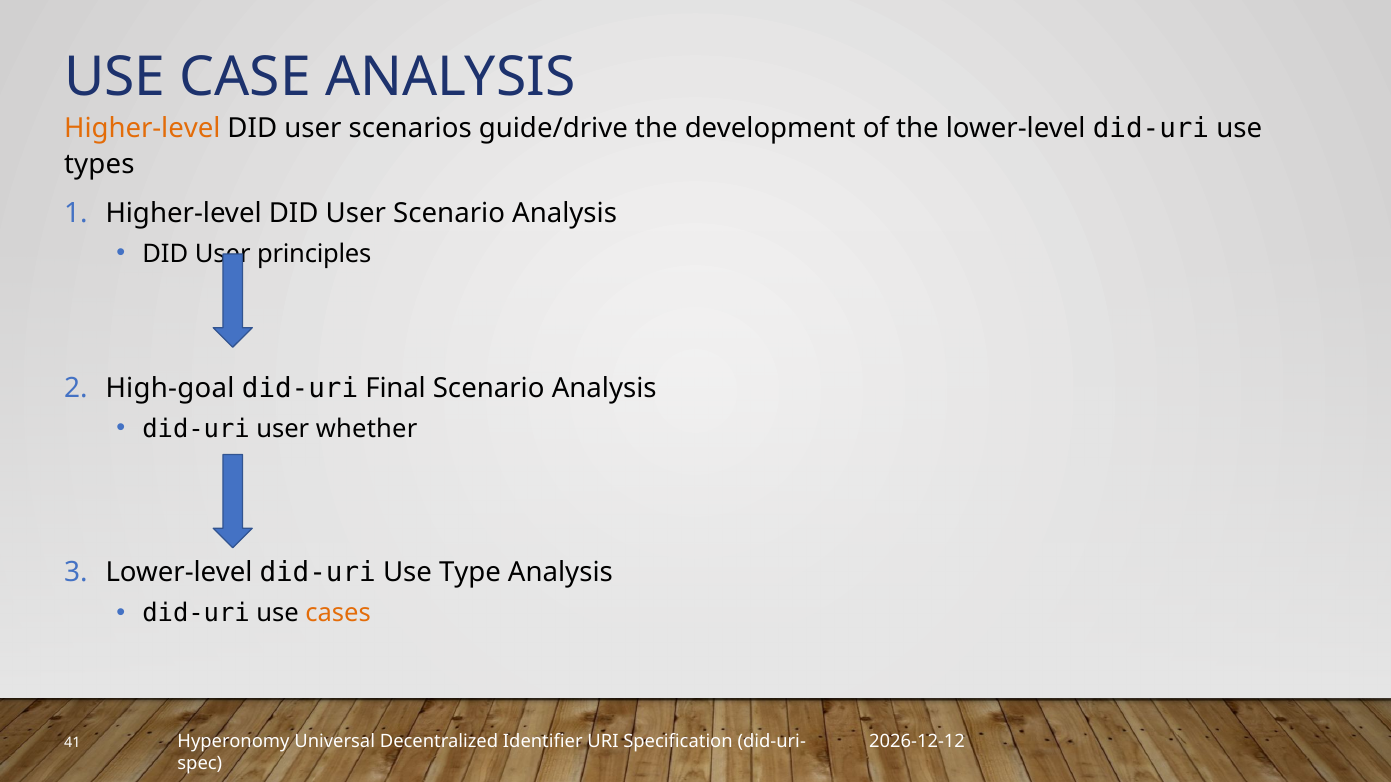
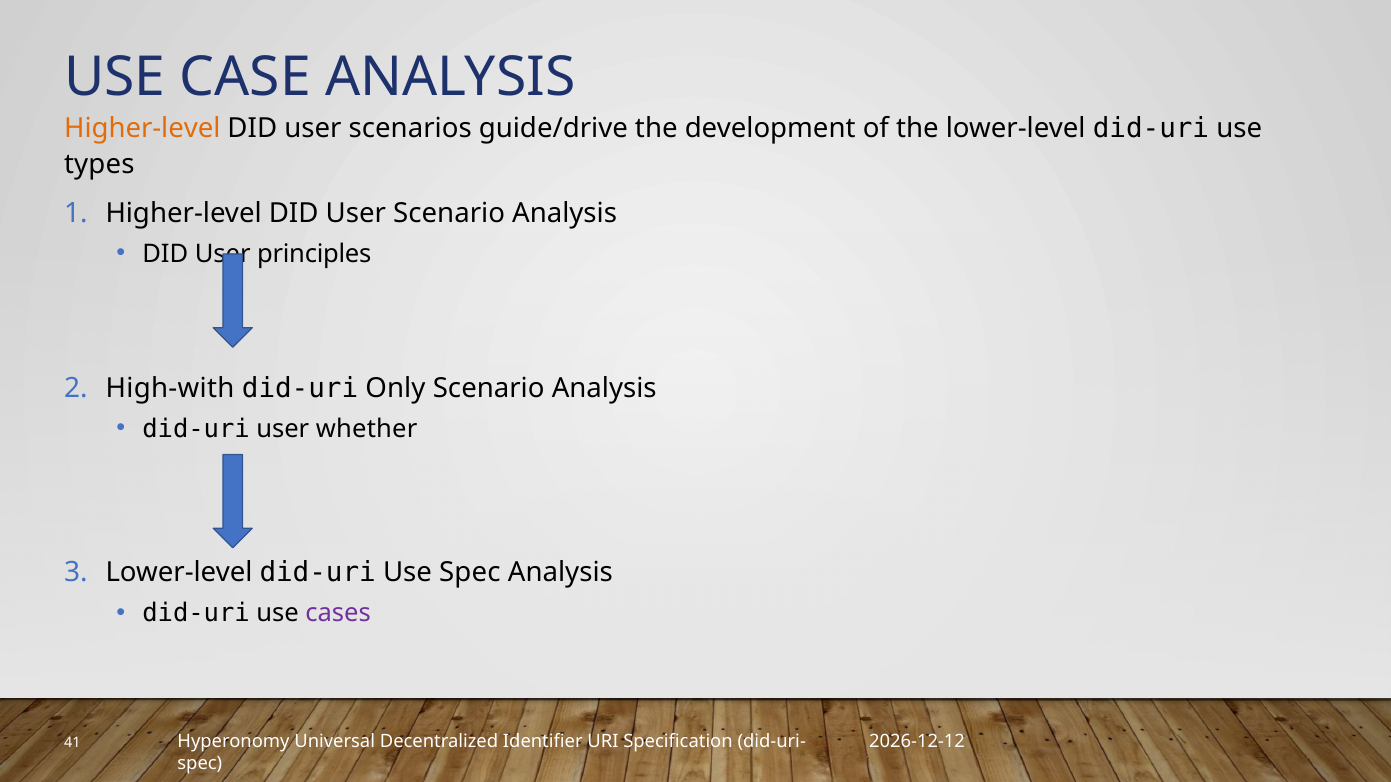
High-goal: High-goal -> High-with (170, 388)
Final: Final -> Only (395, 388)
Use Type: Type -> Spec (470, 573)
cases colour: orange -> purple (338, 613)
